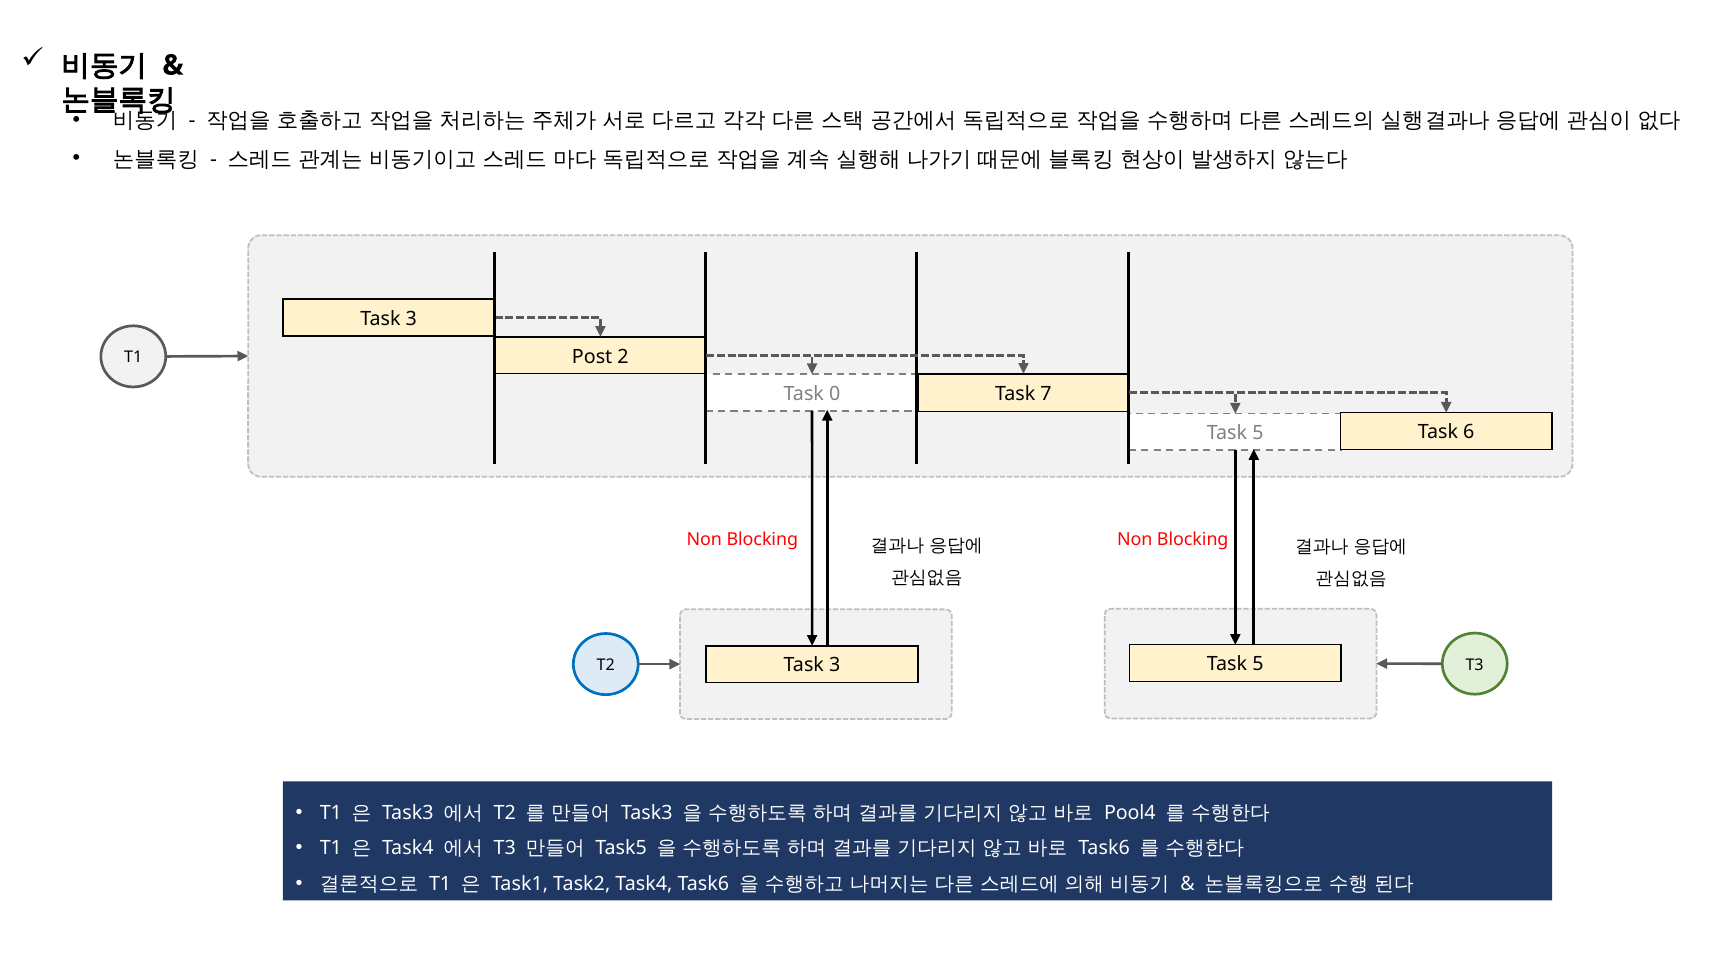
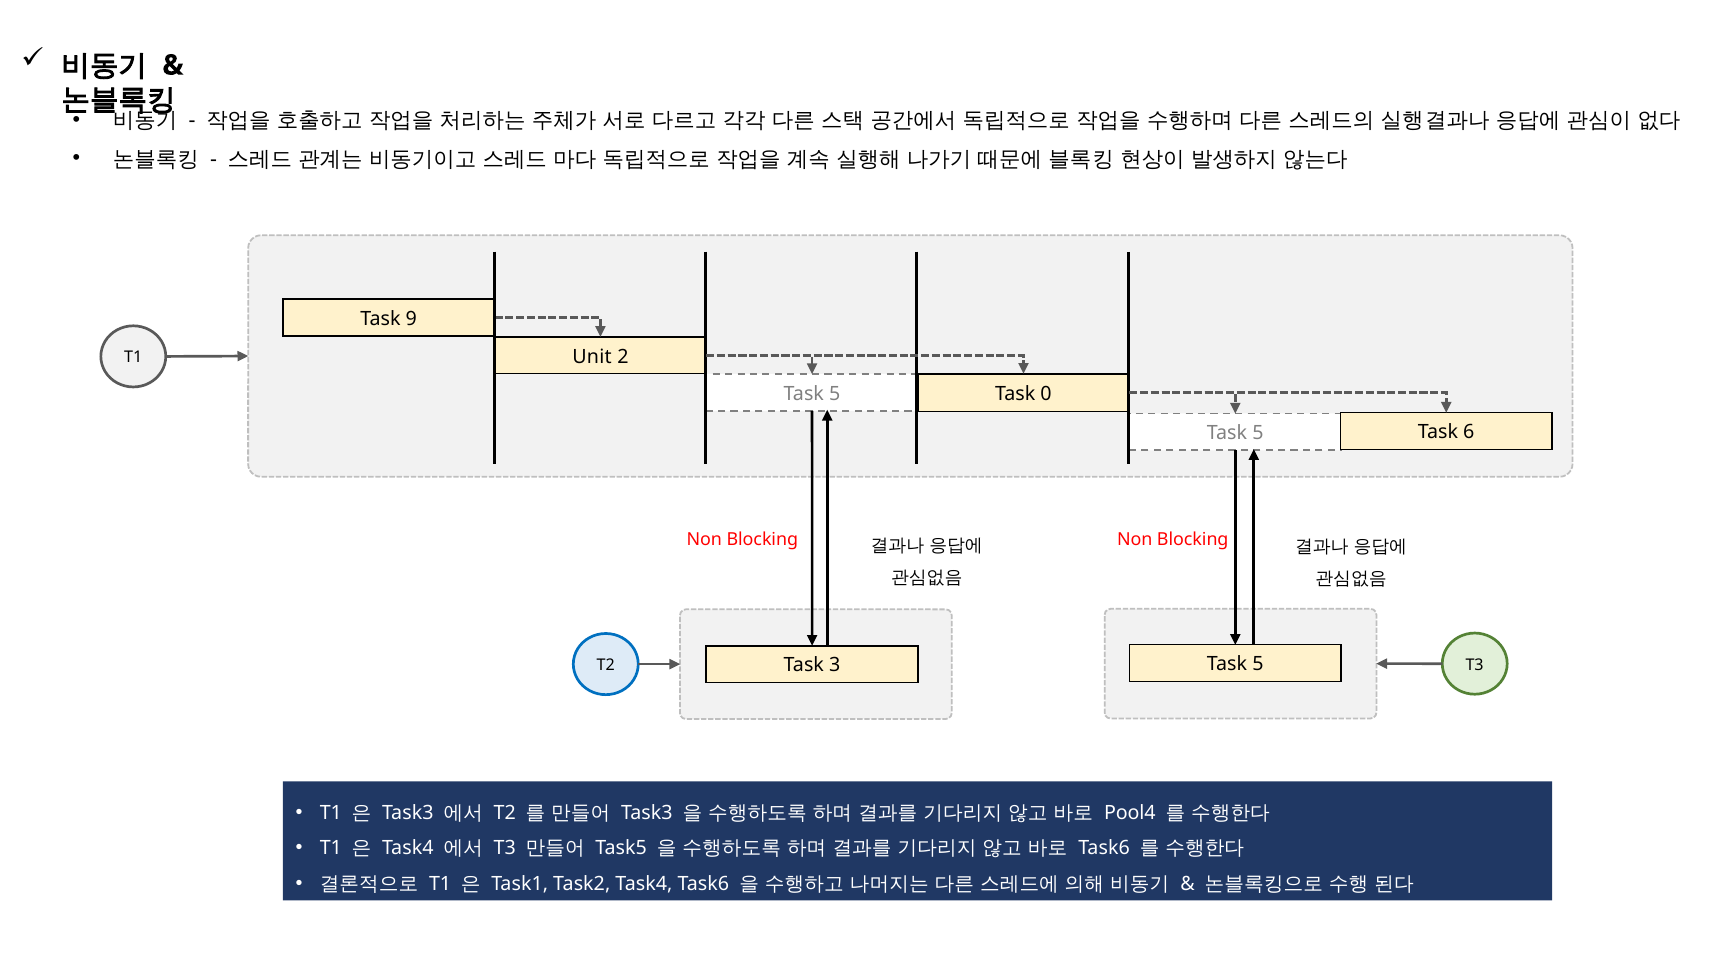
3: 3 -> 9 (411, 319)
Post: Post -> Unit (592, 356)
0: 0 -> 5 (835, 394)
7: 7 -> 0 (1046, 394)
